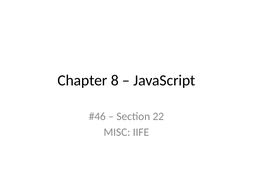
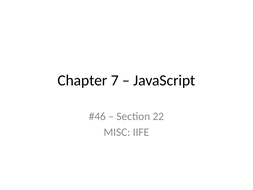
8: 8 -> 7 (115, 80)
